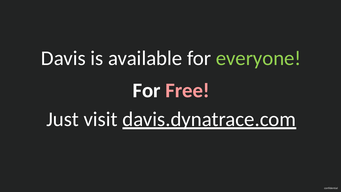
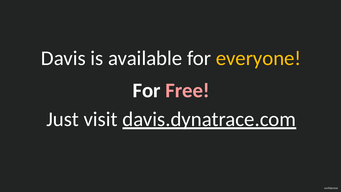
everyone colour: light green -> yellow (259, 58)
